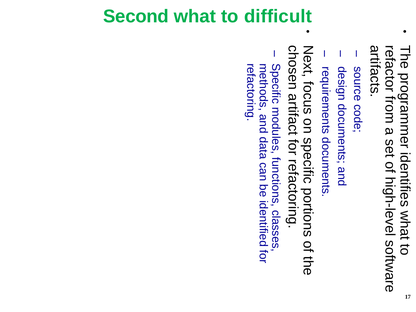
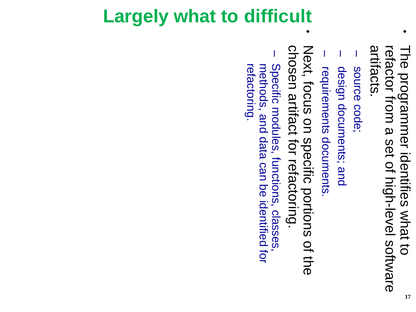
Second: Second -> Largely (136, 17)
